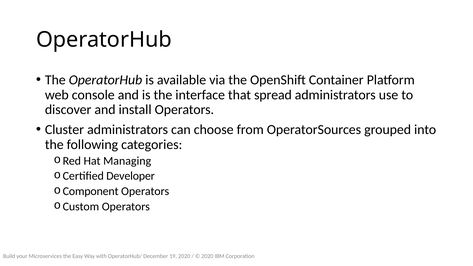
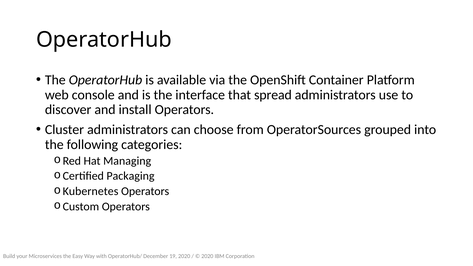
Developer: Developer -> Packaging (131, 176)
Component: Component -> Kubernetes (91, 191)
